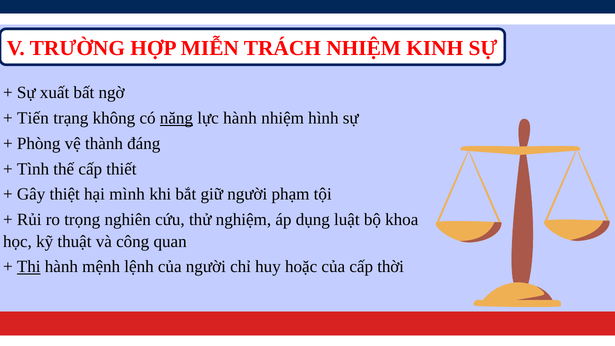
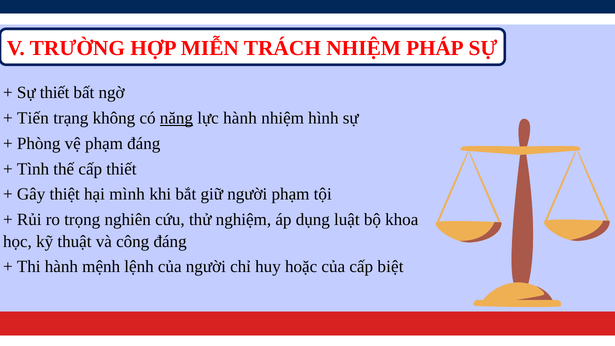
KINH: KINH -> PHÁP (435, 48)
Sự xuất: xuất -> thiết (55, 93)
vệ thành: thành -> phạm (104, 144)
công quan: quan -> đáng (170, 241)
Thi underline: present -> none (29, 267)
thời: thời -> biệt (390, 267)
